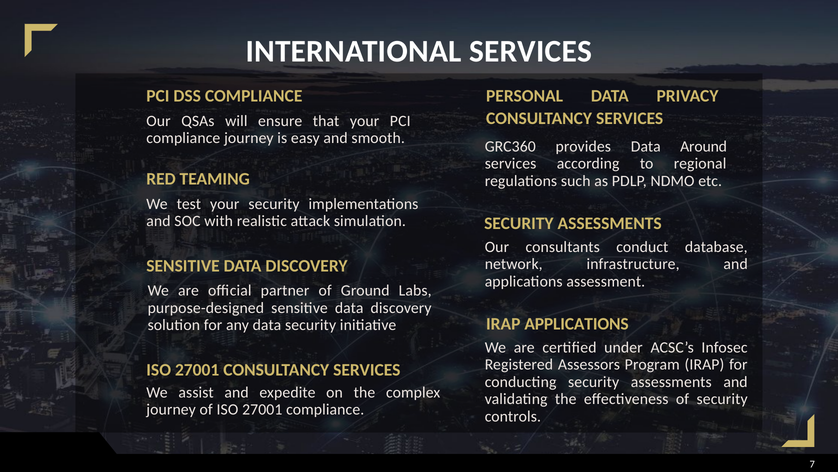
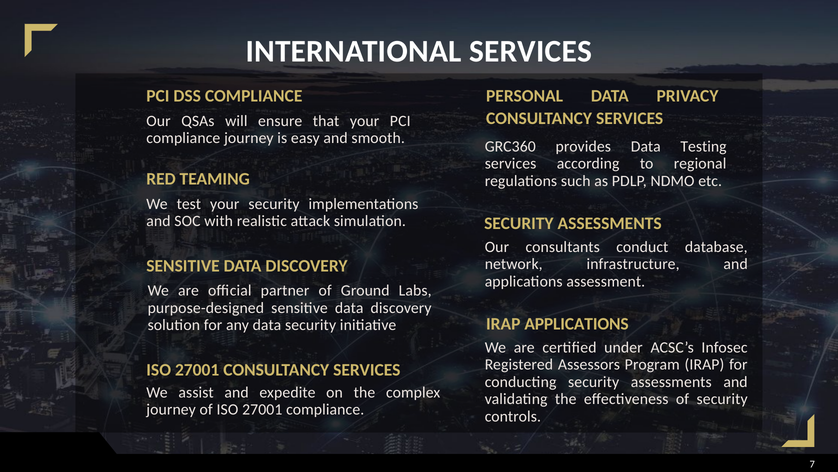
Around: Around -> Testing (704, 146)
